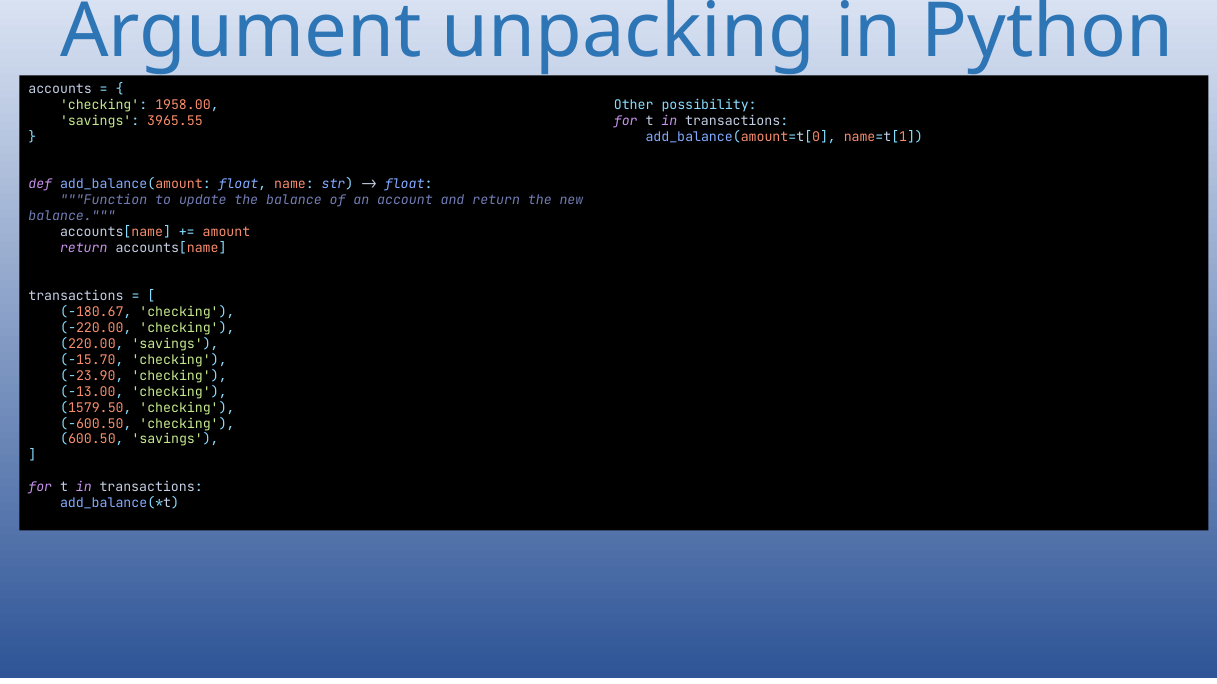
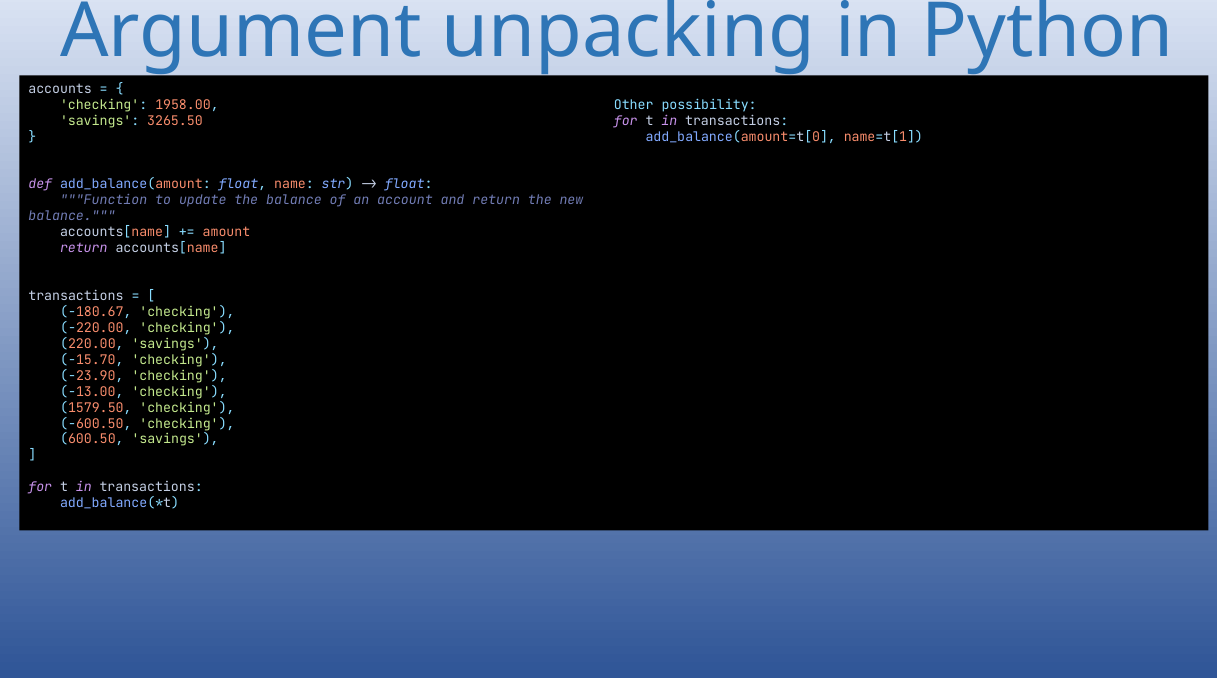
3965.55: 3965.55 -> 3265.50 (175, 121)
